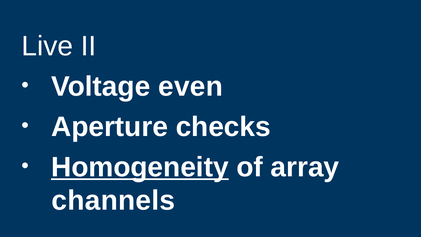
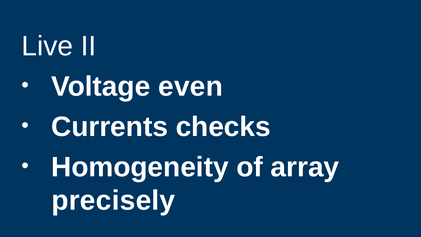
Aperture: Aperture -> Currents (110, 127)
Homogeneity underline: present -> none (140, 167)
channels: channels -> precisely (113, 200)
